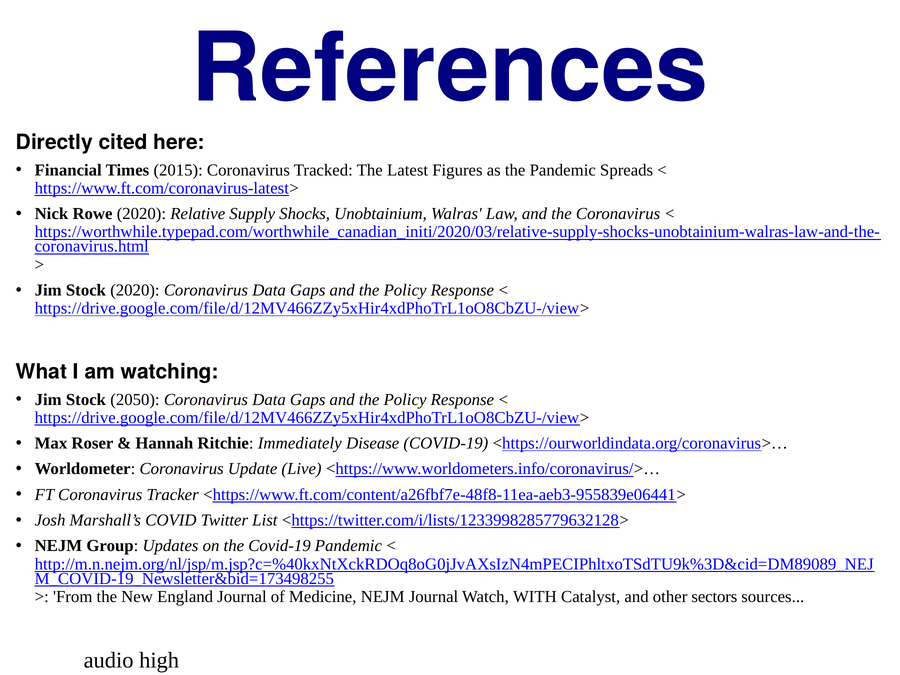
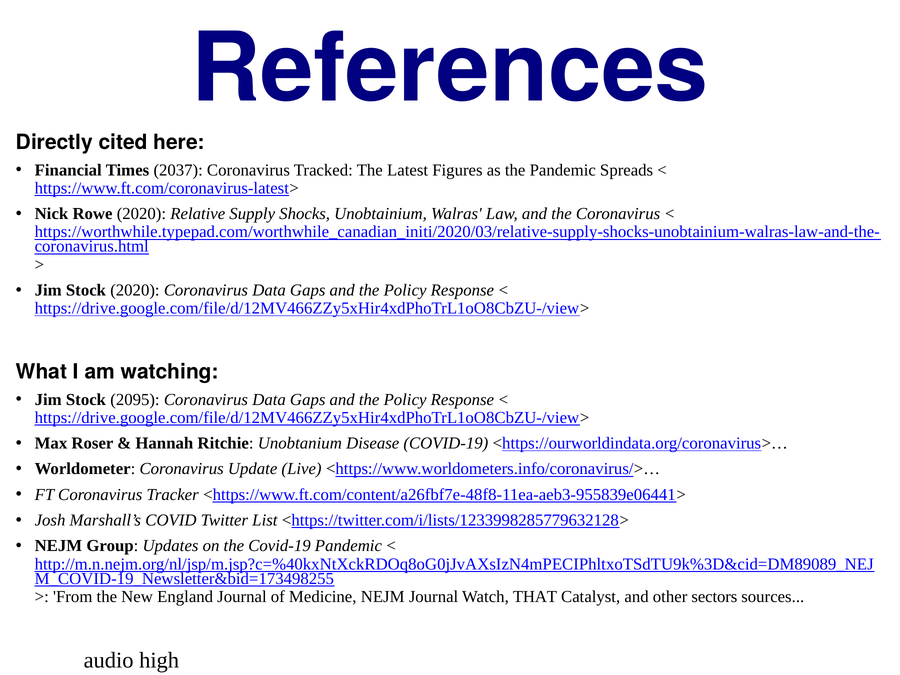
2015: 2015 -> 2037 (178, 170)
2050: 2050 -> 2095 (135, 400)
Immediately: Immediately -> Unobtanium (300, 443)
WITH: WITH -> THAT (535, 597)
